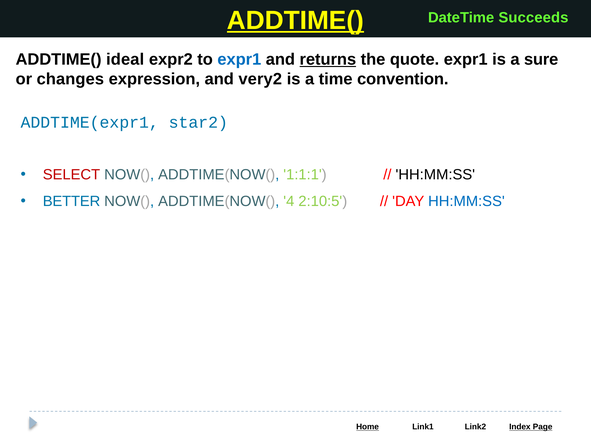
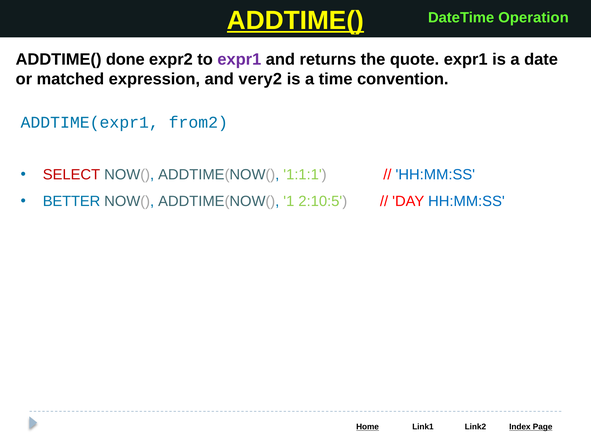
Succeeds: Succeeds -> Operation (533, 18)
ideal: ideal -> done (125, 59)
expr1 colour: blue -> purple (239, 59)
returns underline: present -> none (328, 59)
sure: sure -> date (541, 59)
changes: changes -> matched (70, 79)
star2: star2 -> from2 (198, 122)
HH:MM:SS colour: black -> blue (435, 174)
4: 4 -> 1 (289, 201)
